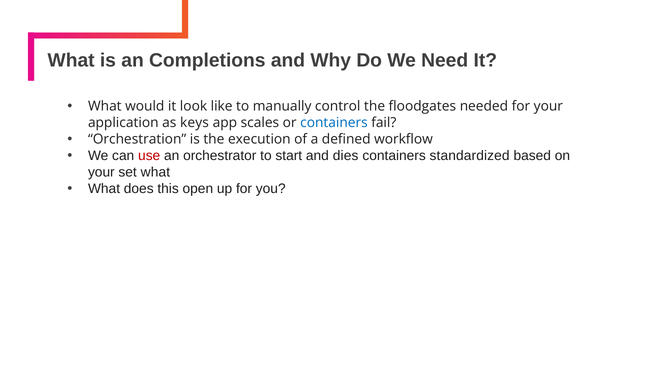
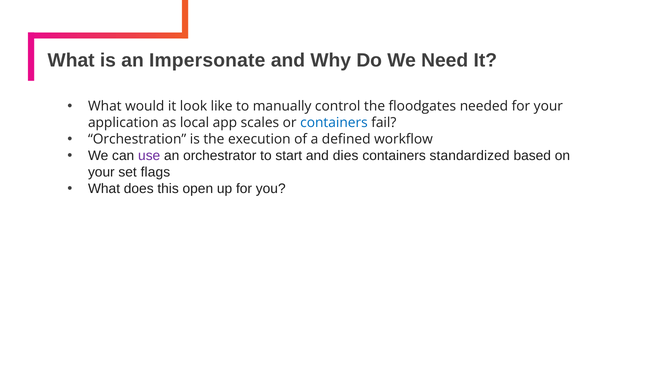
Completions: Completions -> Impersonate (207, 60)
keys: keys -> local (195, 123)
use colour: red -> purple (149, 156)
set what: what -> flags (155, 172)
